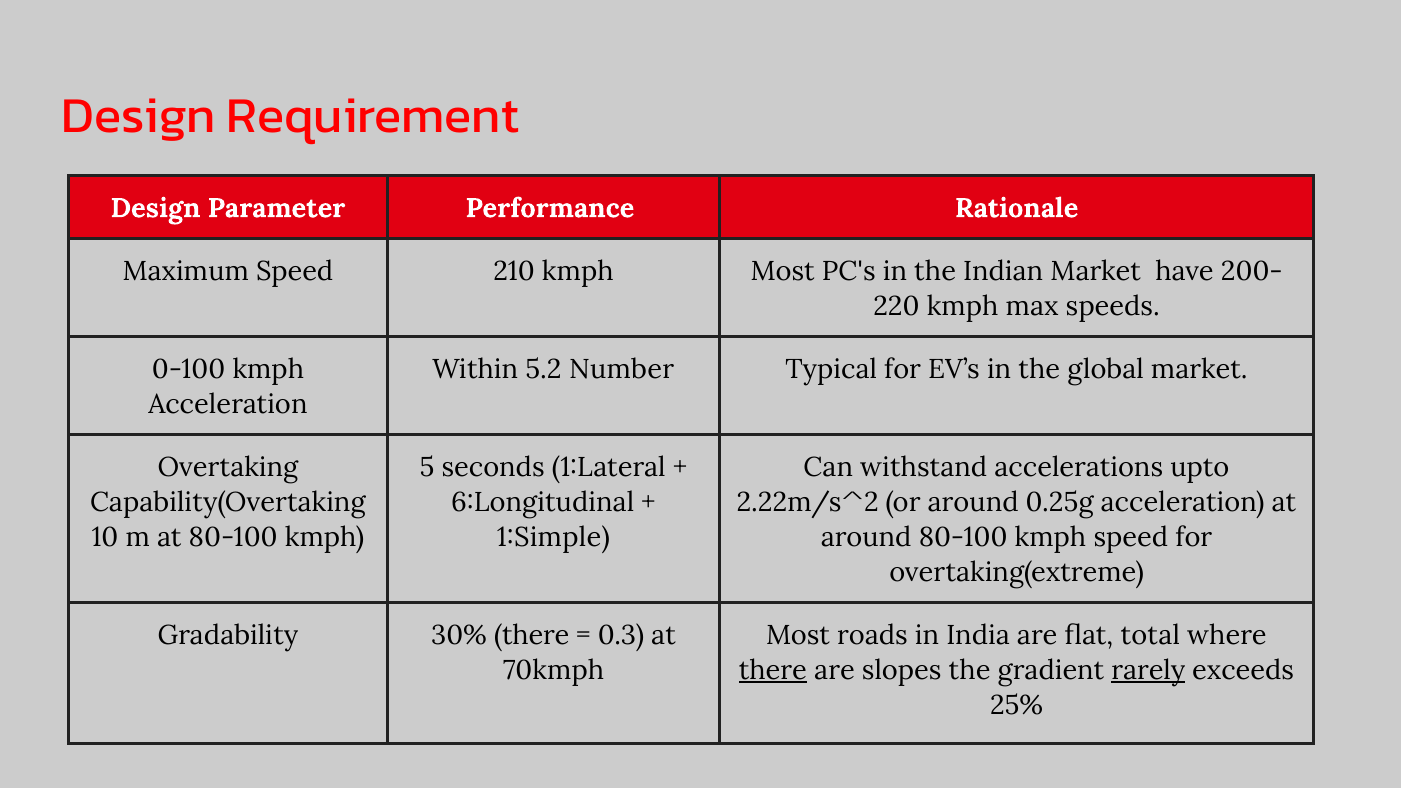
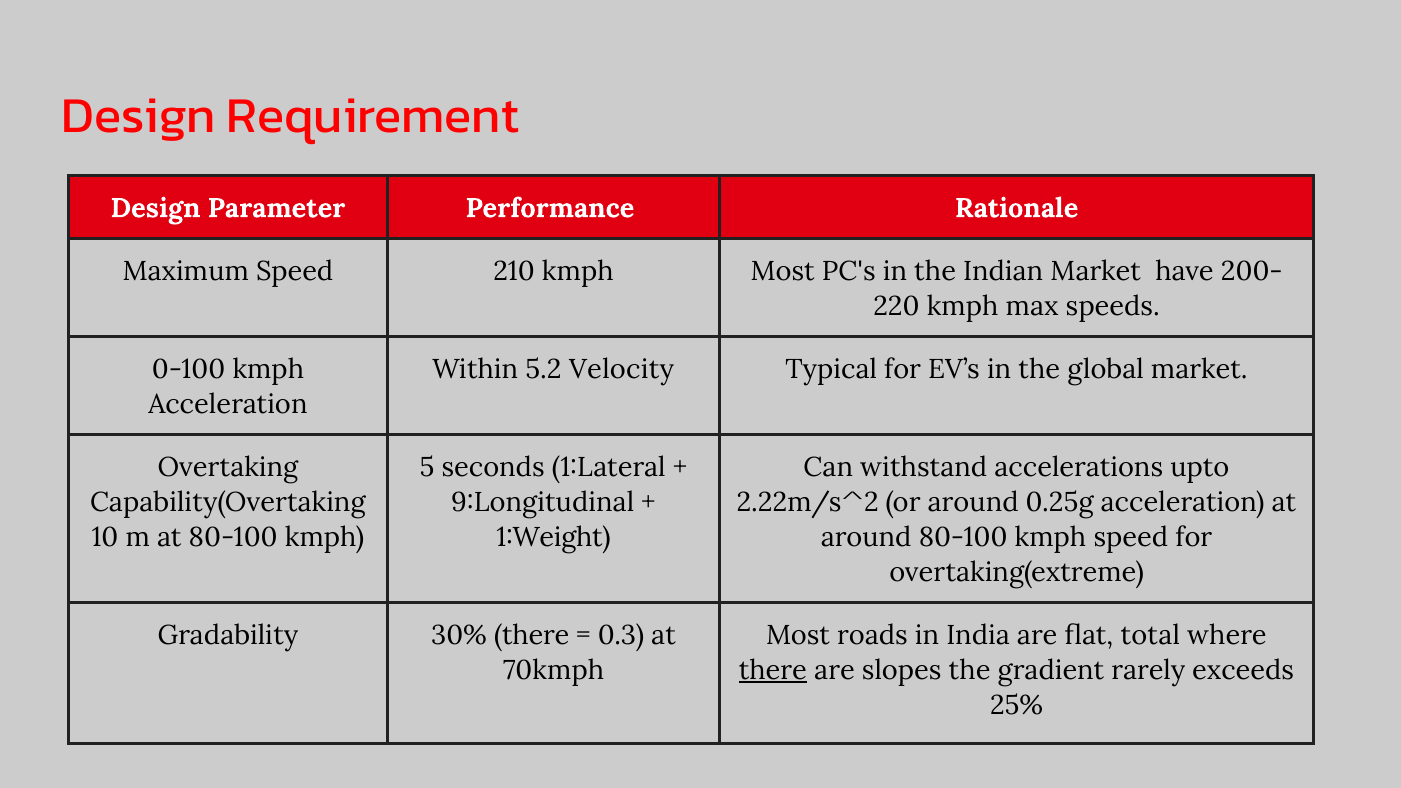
Number: Number -> Velocity (622, 369)
6:Longitudinal: 6:Longitudinal -> 9:Longitudinal (543, 502)
1:Simple: 1:Simple -> 1:Weight (554, 537)
rarely underline: present -> none (1148, 670)
